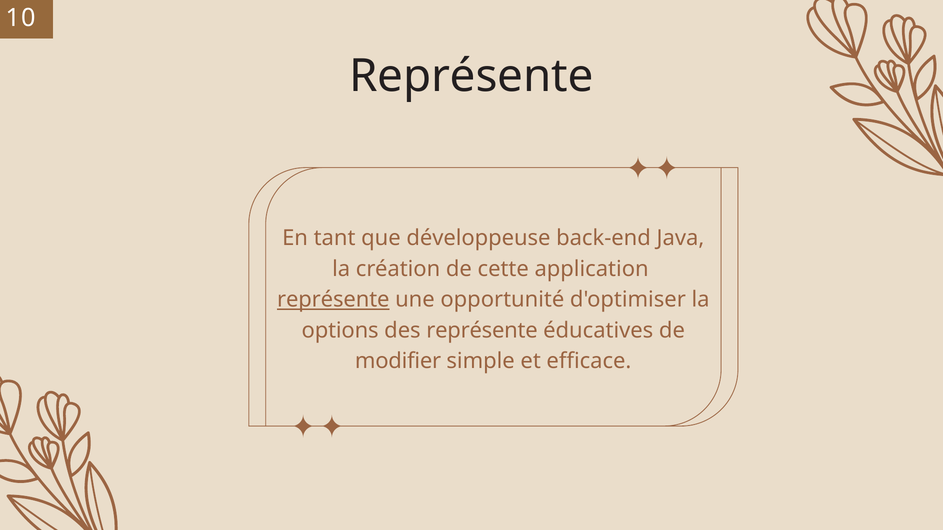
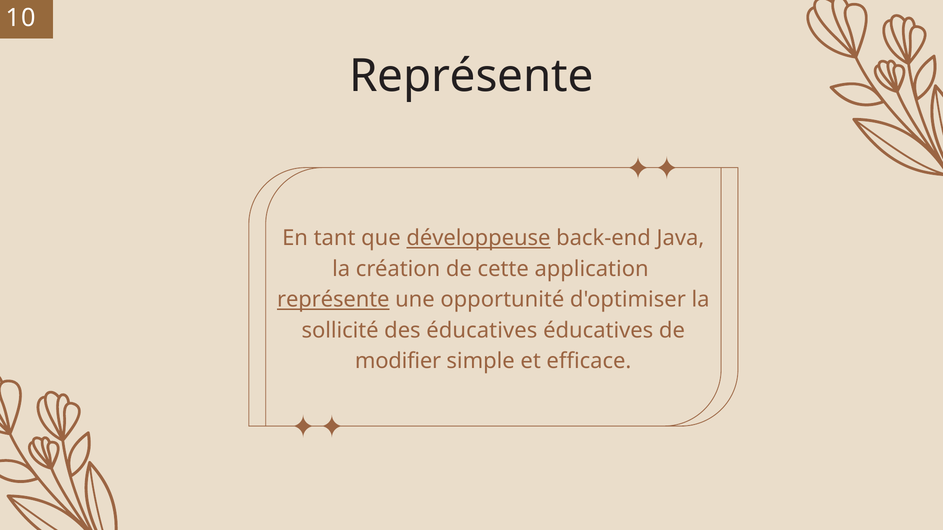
développeuse underline: none -> present (478, 238)
options: options -> sollicité (340, 331)
des représente: représente -> éducatives (482, 331)
